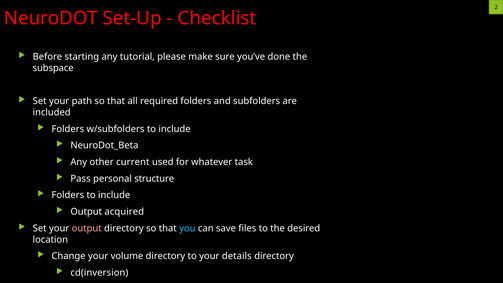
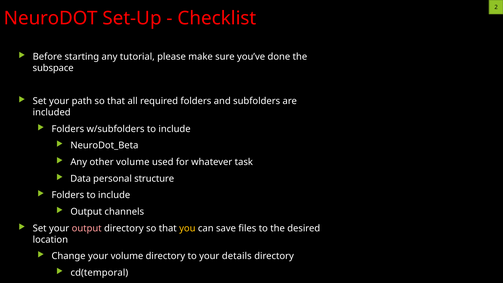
other current: current -> volume (133, 162)
Pass: Pass -> Data (81, 179)
acquired: acquired -> channels (124, 212)
you colour: light blue -> yellow (187, 228)
cd(inversion: cd(inversion -> cd(temporal (99, 273)
